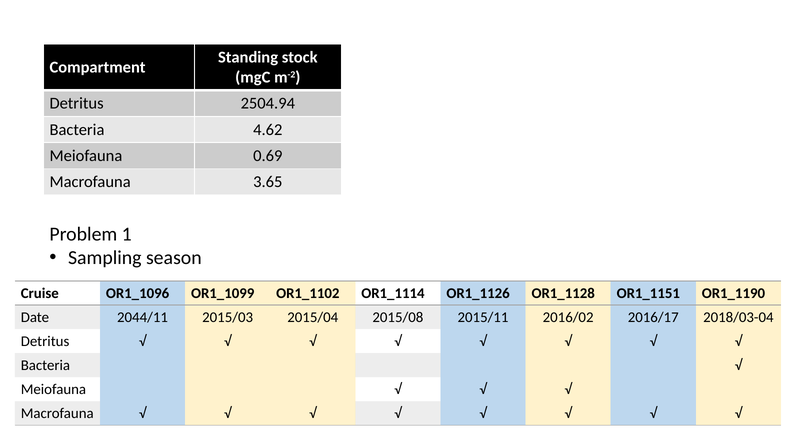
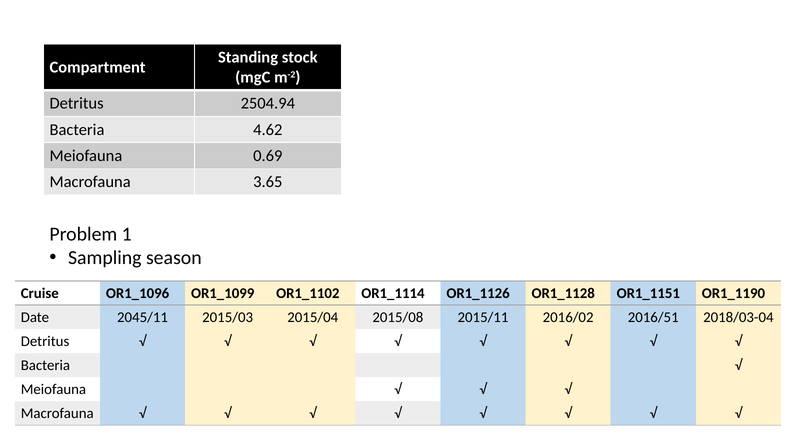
2044/11: 2044/11 -> 2045/11 (143, 318)
2016/17: 2016/17 -> 2016/51 (653, 318)
